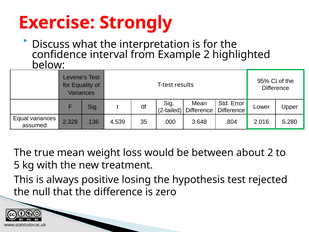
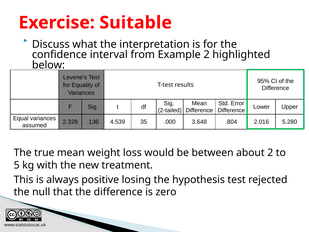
Strongly: Strongly -> Suitable (136, 23)
